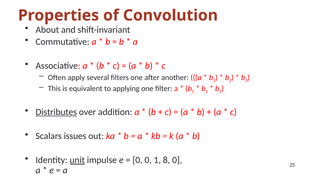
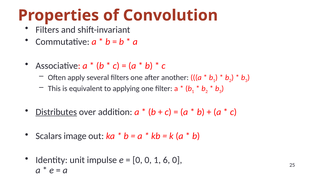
About: About -> Filters (47, 30)
issues: issues -> image (75, 136)
unit underline: present -> none (77, 160)
8: 8 -> 6 (166, 160)
